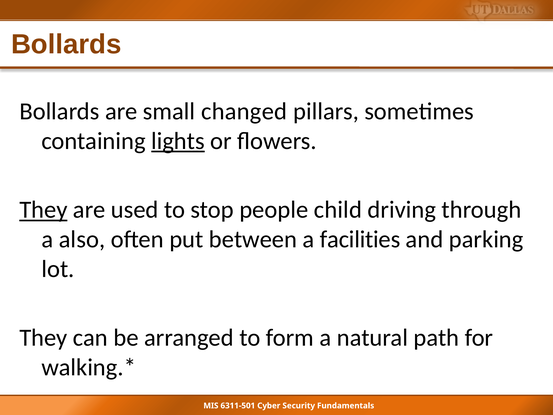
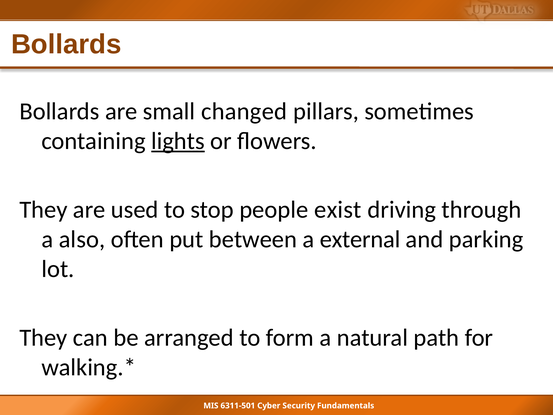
They underline: present -> none (43, 210)
child: child -> exist (338, 210)
facilities: facilities -> external (360, 239)
